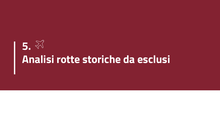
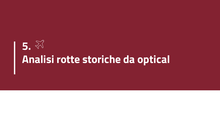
esclusi: esclusi -> optical (154, 59)
